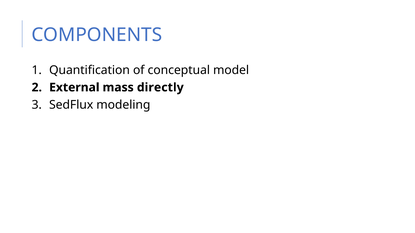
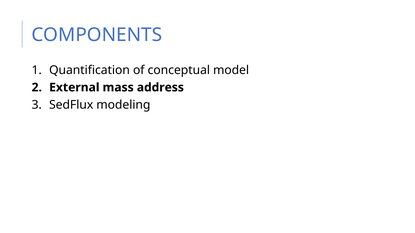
directly: directly -> address (160, 88)
